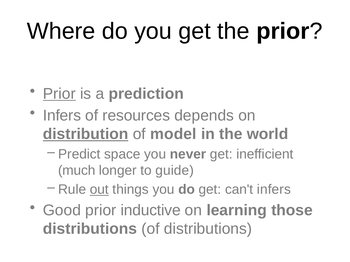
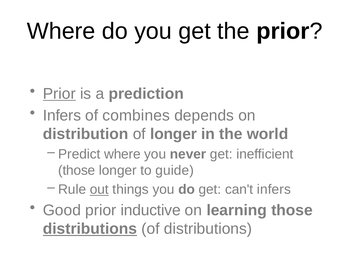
resources: resources -> combines (136, 116)
distribution underline: present -> none (86, 134)
of model: model -> longer (173, 134)
Predict space: space -> where (122, 154)
much: much -> those (77, 171)
distributions underline: none -> present (90, 229)
